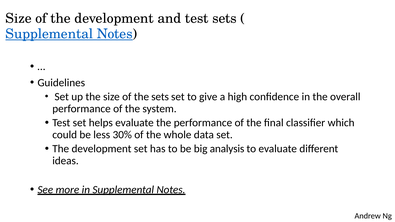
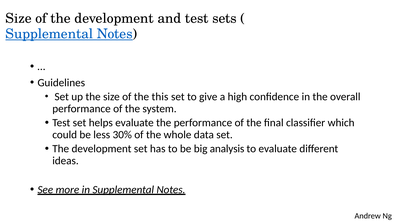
the sets: sets -> this (160, 97)
